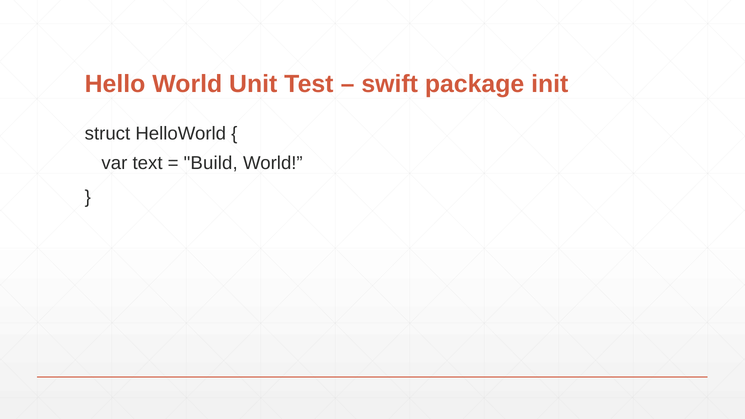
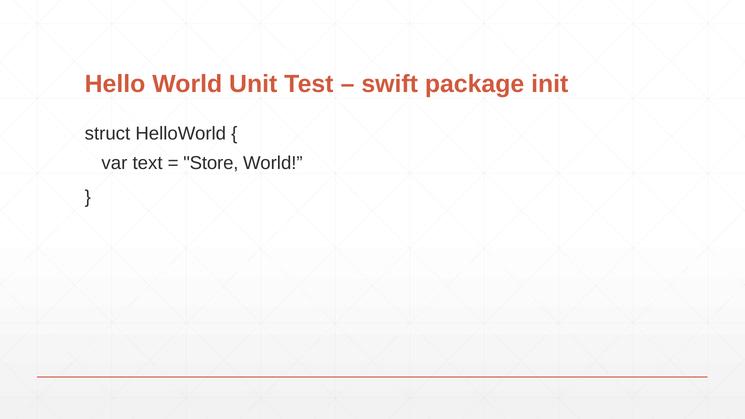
Build: Build -> Store (211, 163)
